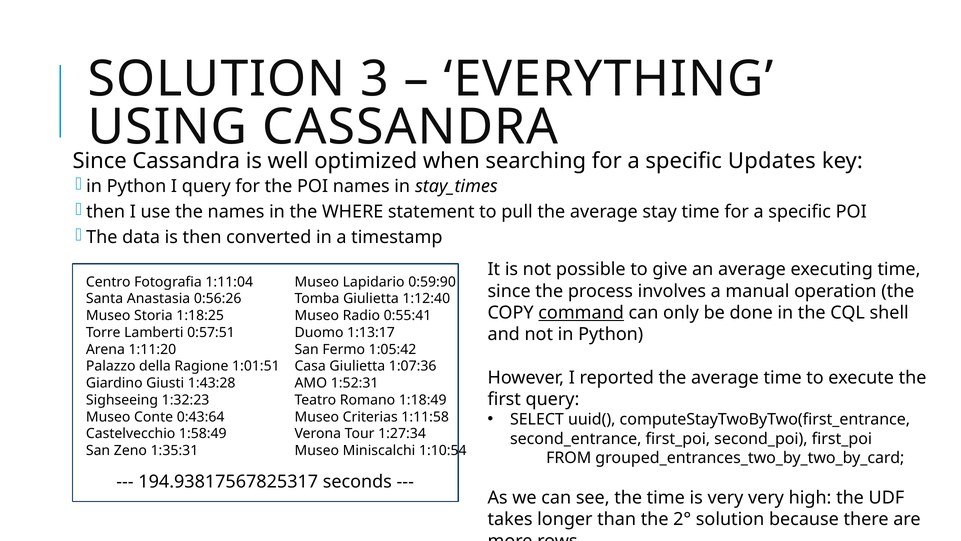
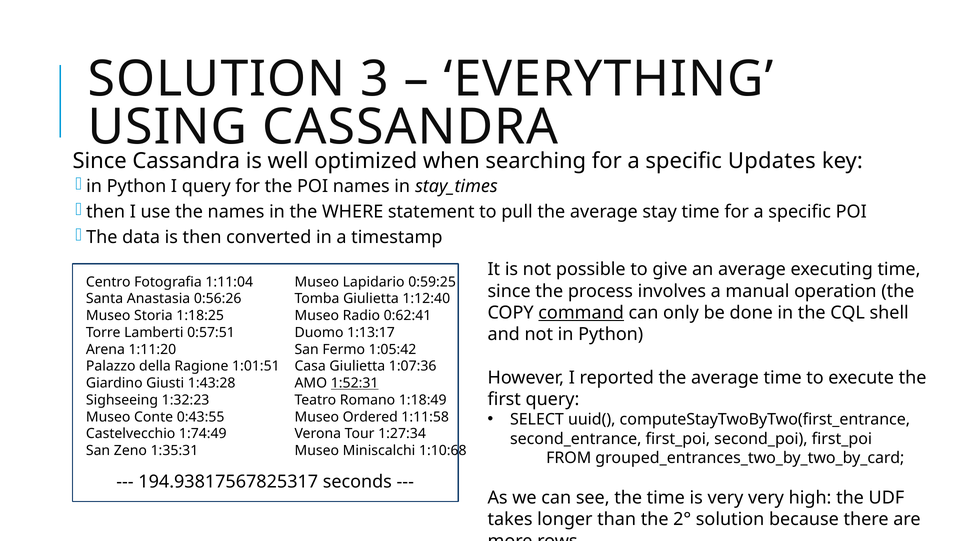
0:59:90: 0:59:90 -> 0:59:25 (432, 282)
0:55:41: 0:55:41 -> 0:62:41 (407, 315)
1:52:31 underline: none -> present (355, 383)
0:43:64: 0:43:64 -> 0:43:55 (201, 417)
Criterias: Criterias -> Ordered (370, 417)
1:58:49: 1:58:49 -> 1:74:49 (203, 433)
1:10:54: 1:10:54 -> 1:10:68 (443, 450)
